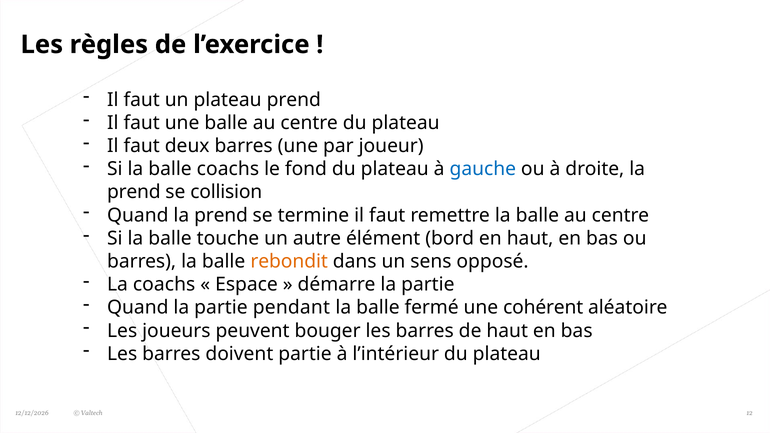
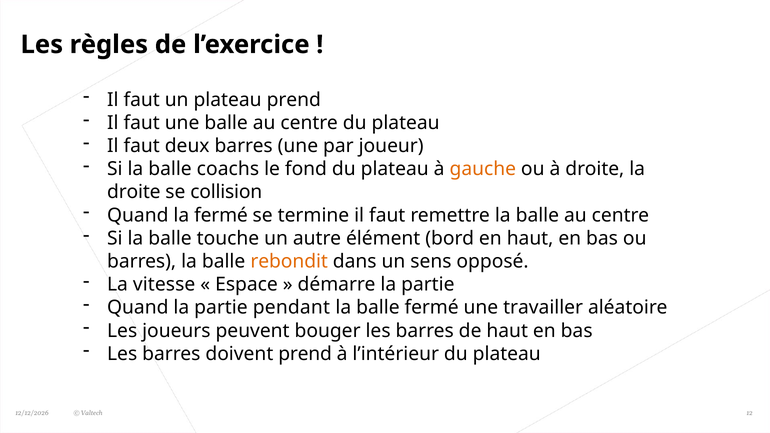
gauche colour: blue -> orange (483, 169)
prend: prend -> droite (134, 192)
Quand la prend: prend -> fermé (221, 215)
La coachs: coachs -> vitesse (164, 285)
cohérent: cohérent -> travailler (543, 308)
doivent partie: partie -> prend (305, 354)
